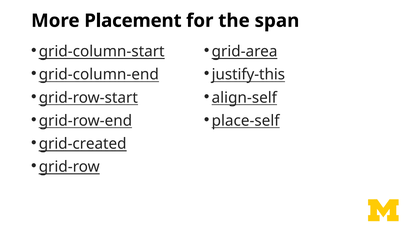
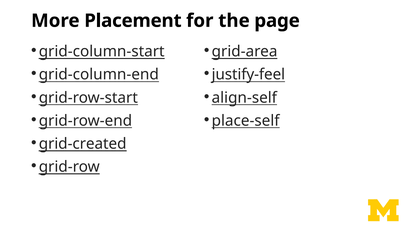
span: span -> page (277, 21)
justify-this: justify-this -> justify-feel (248, 74)
